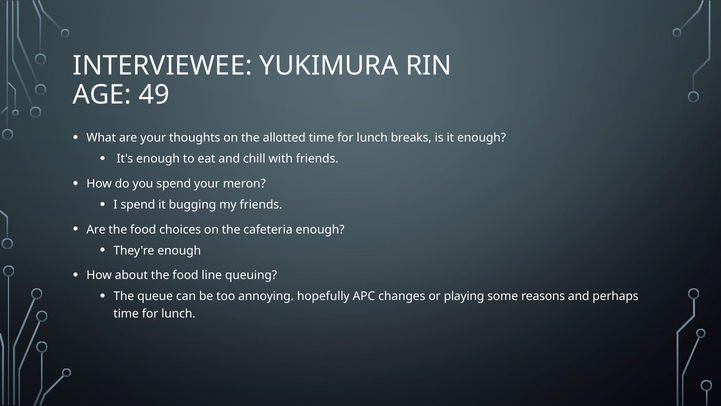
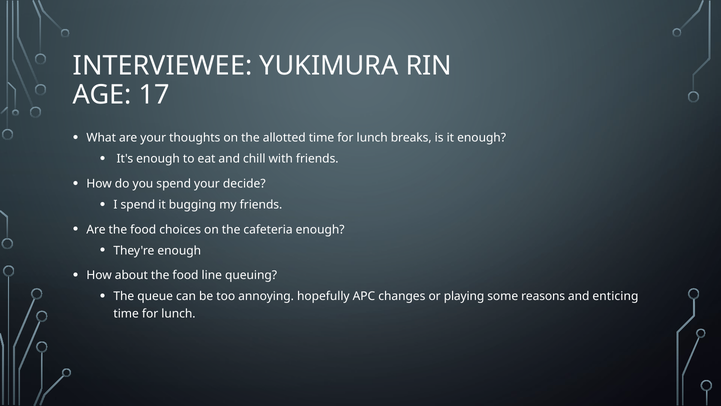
49: 49 -> 17 (154, 95)
meron: meron -> decide (244, 183)
perhaps: perhaps -> enticing (615, 296)
